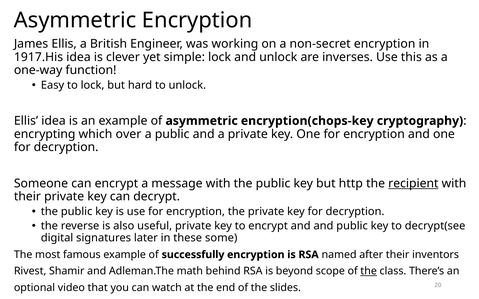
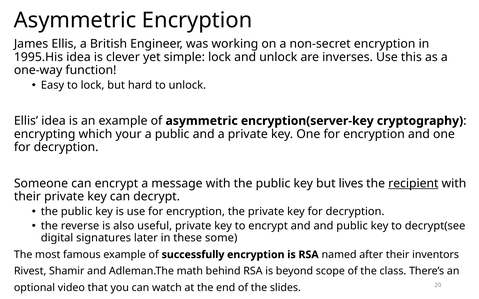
1917.His: 1917.His -> 1995.His (39, 57)
encryption(chops-key: encryption(chops-key -> encryption(server-key (307, 121)
over: over -> your (129, 134)
http: http -> lives (351, 184)
the underline: present -> none (369, 271)
